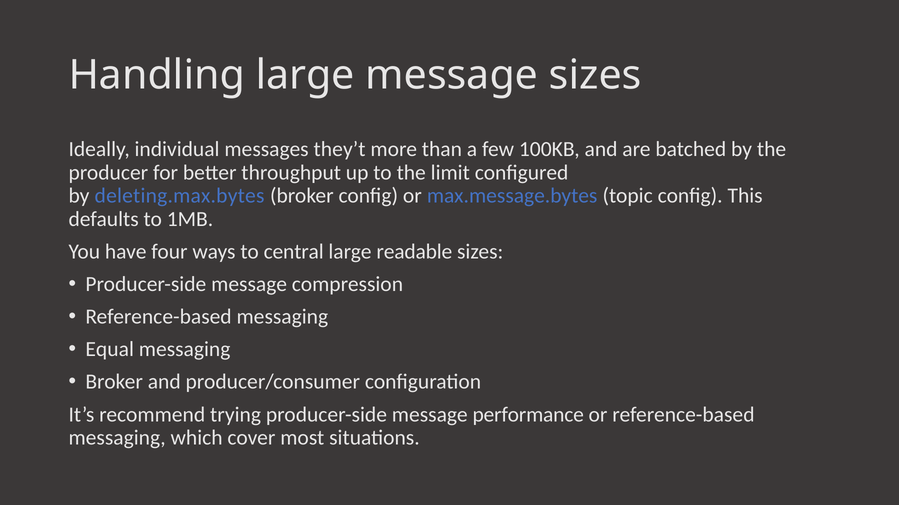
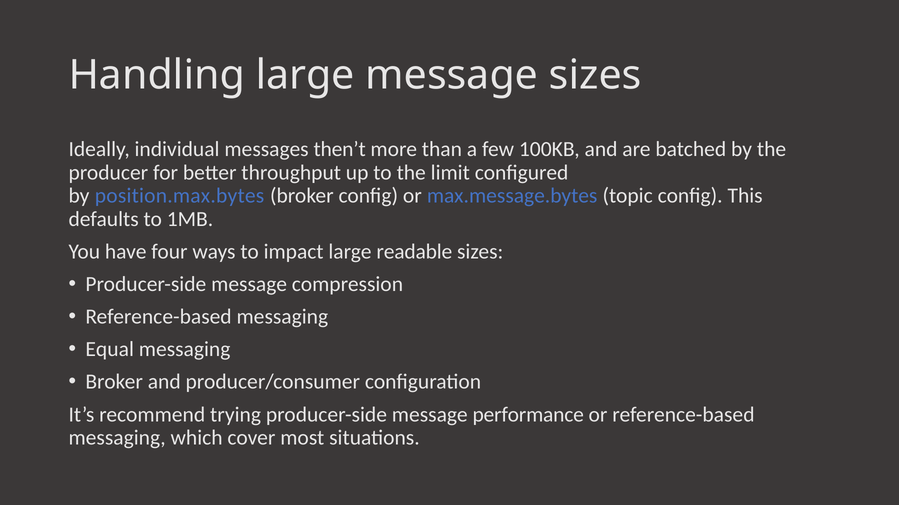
they’t: they’t -> then’t (340, 149)
deleting.max.bytes: deleting.max.bytes -> position.max.bytes (180, 196)
central: central -> impact (294, 252)
